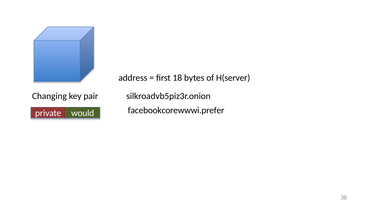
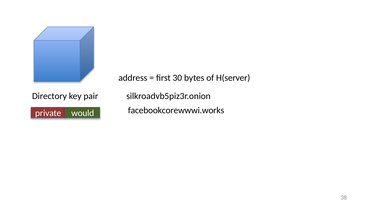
18: 18 -> 30 (177, 78)
Changing: Changing -> Directory (49, 96)
facebookcorewwwi.prefer: facebookcorewwwi.prefer -> facebookcorewwwi.works (176, 111)
